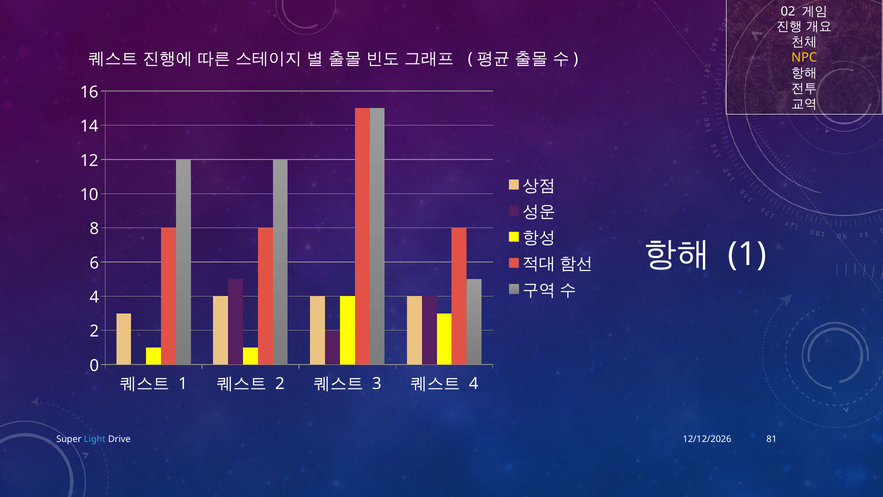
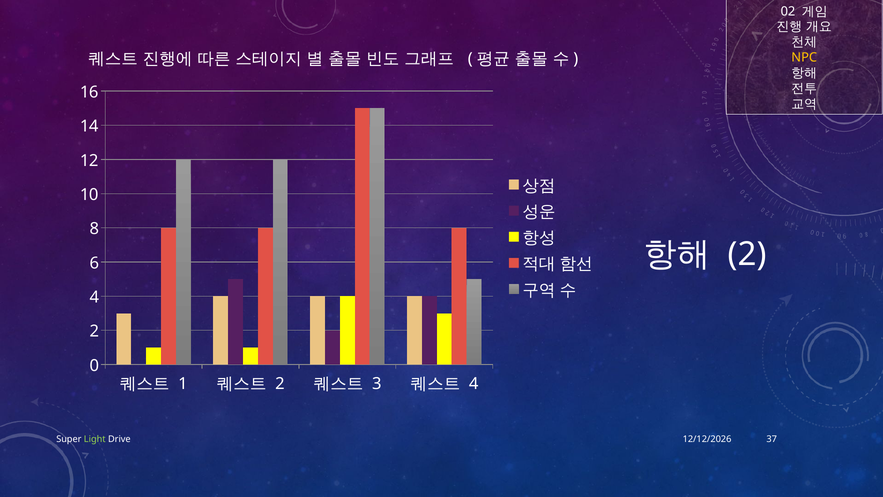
1: 1 -> 2 (747, 254)
Light colour: light blue -> light green (95, 439)
81: 81 -> 37 (772, 439)
